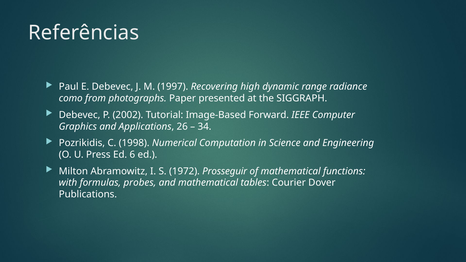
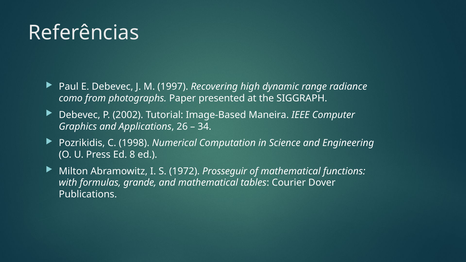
Forward: Forward -> Maneira (269, 115)
6: 6 -> 8 (132, 155)
probes: probes -> grande (140, 183)
